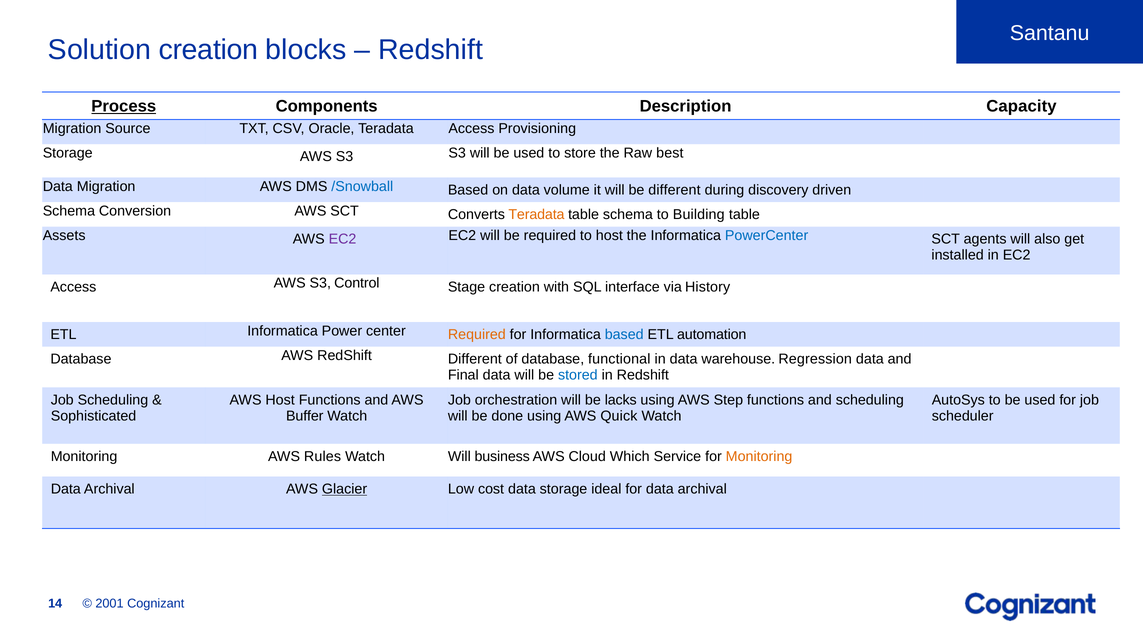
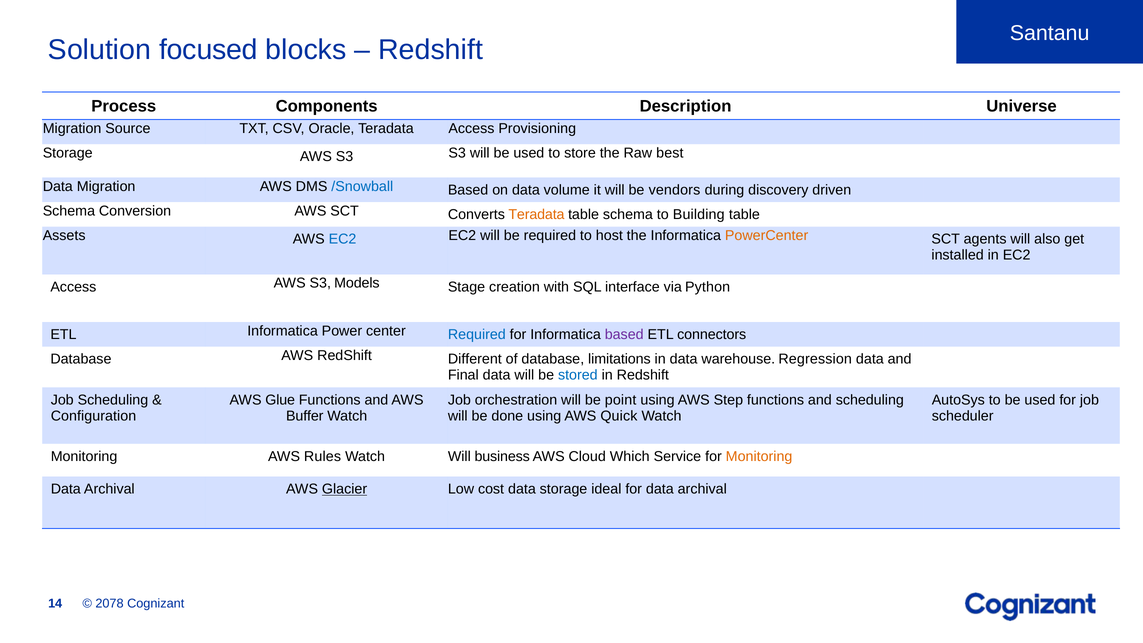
Solution creation: creation -> focused (208, 50)
Process underline: present -> none (124, 106)
Capacity: Capacity -> Universe (1022, 106)
be different: different -> vendors (674, 190)
EC2 colour: purple -> blue (343, 239)
PowerCenter colour: blue -> orange (767, 235)
Control: Control -> Models (357, 283)
History: History -> Python (708, 287)
Required colour: orange -> blue (477, 335)
based colour: blue -> purple (624, 335)
automation: automation -> connectors (712, 335)
functional: functional -> limitations (619, 359)
AWS Host: Host -> Glue (280, 400)
lacks: lacks -> point (621, 400)
Sophisticated: Sophisticated -> Configuration (93, 416)
2001: 2001 -> 2078 (110, 604)
